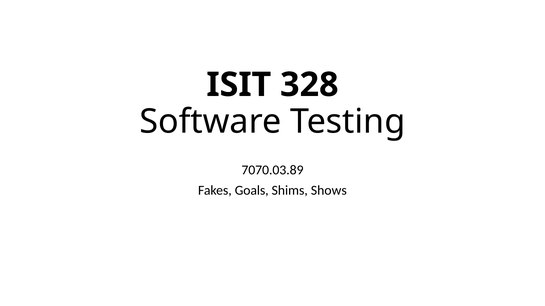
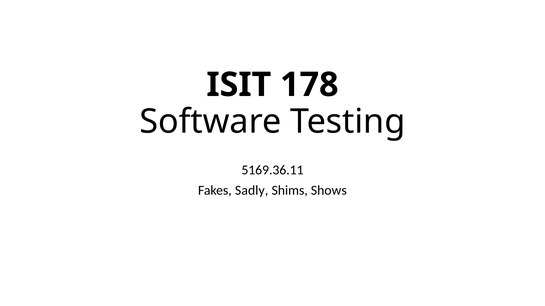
328: 328 -> 178 (309, 85)
7070.03.89: 7070.03.89 -> 5169.36.11 (272, 170)
Goals: Goals -> Sadly (252, 191)
